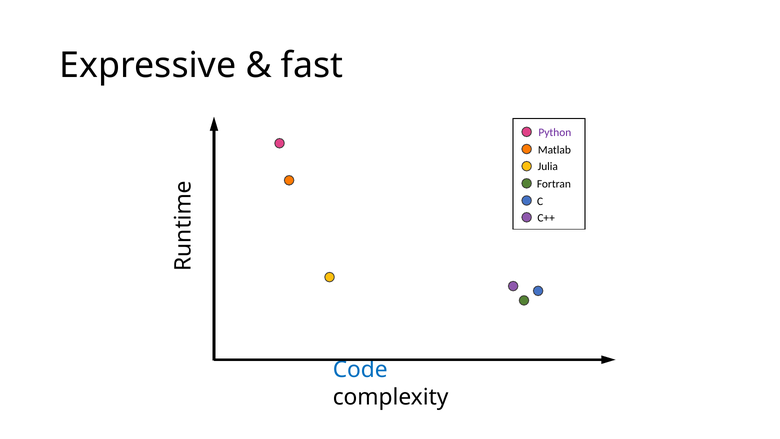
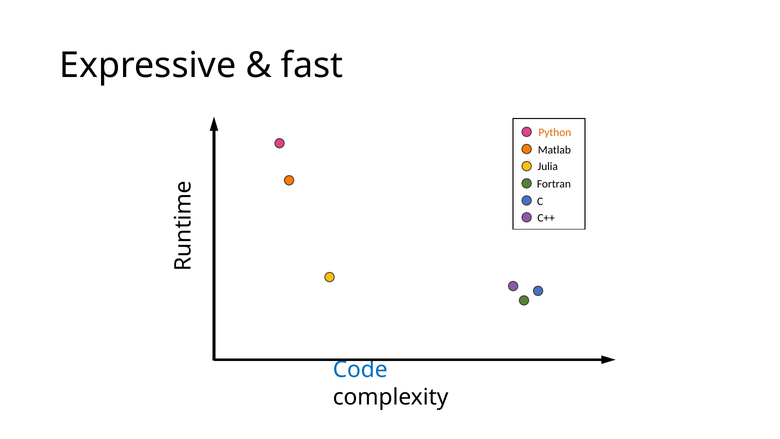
Python colour: purple -> orange (555, 132)
